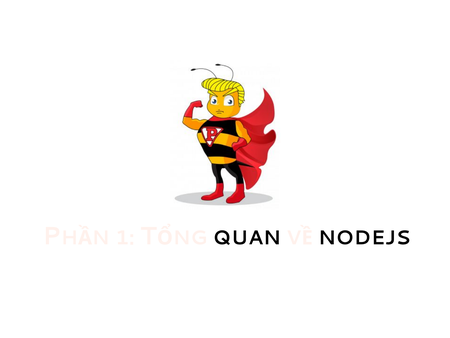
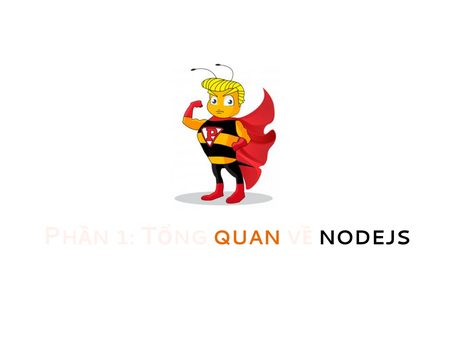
QUAN colour: black -> orange (247, 238)
